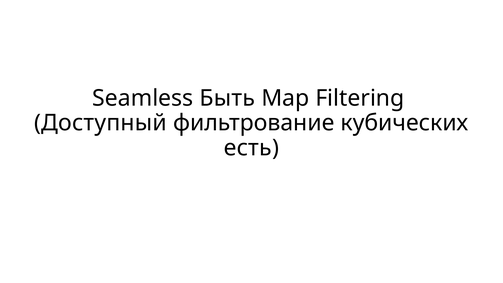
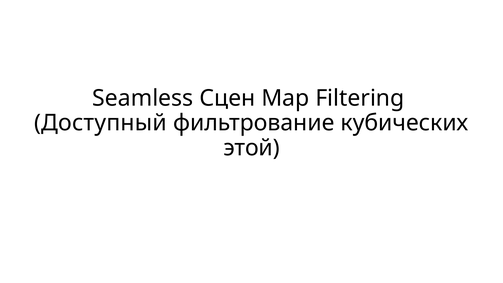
Быть: Быть -> Сцен (227, 98)
есть: есть -> этой (252, 148)
